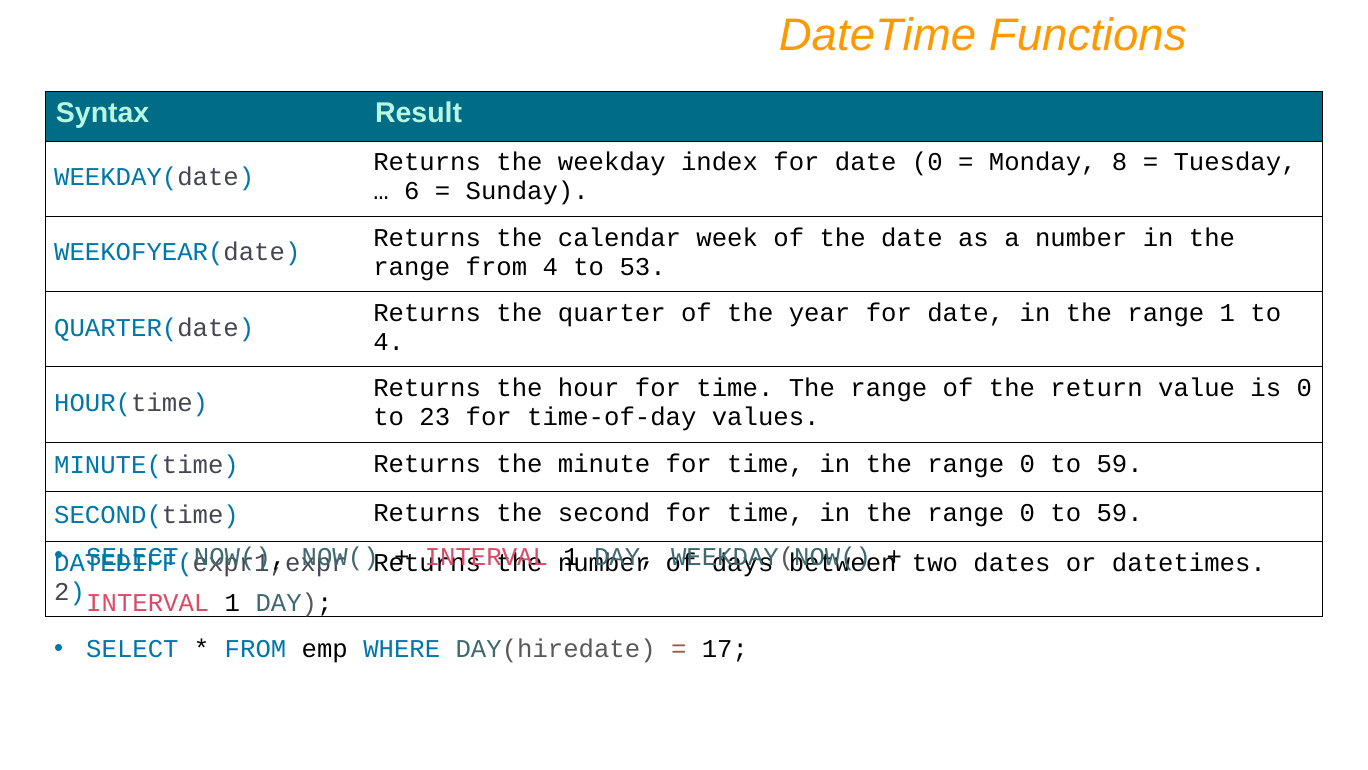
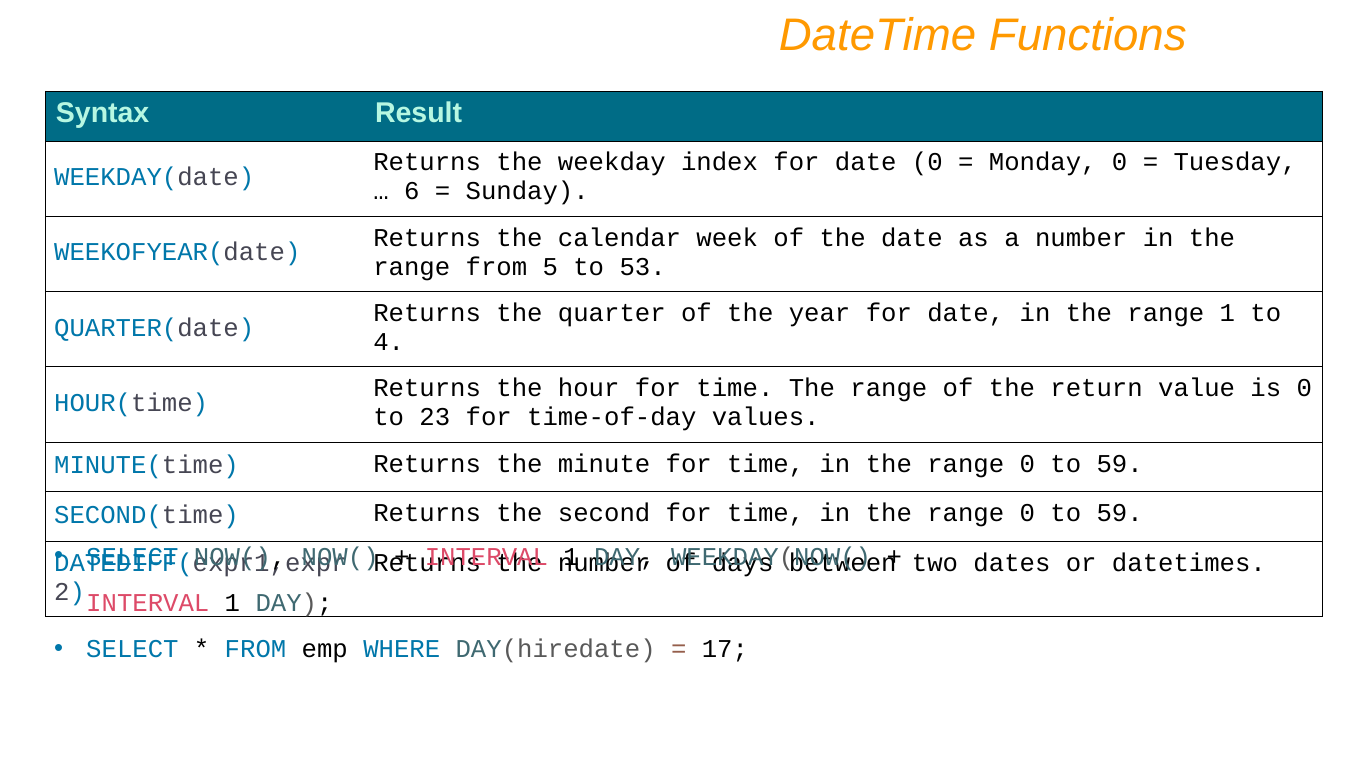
Monday 8: 8 -> 0 (1120, 162)
from 4: 4 -> 5 (550, 267)
